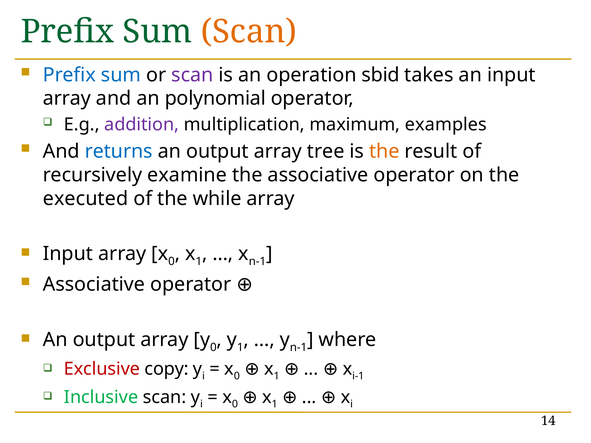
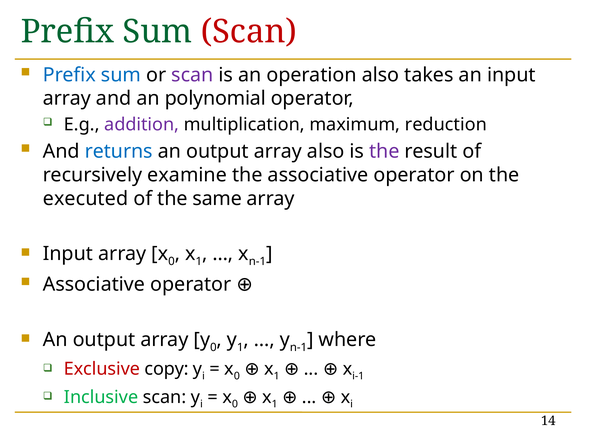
Scan colour: orange -> red (249, 32)
operation sbid: sbid -> also (381, 75)
examples: examples -> reduction (446, 125)
array tree: tree -> also (326, 151)
the colour: orange -> purple (384, 151)
while: while -> same (217, 199)
